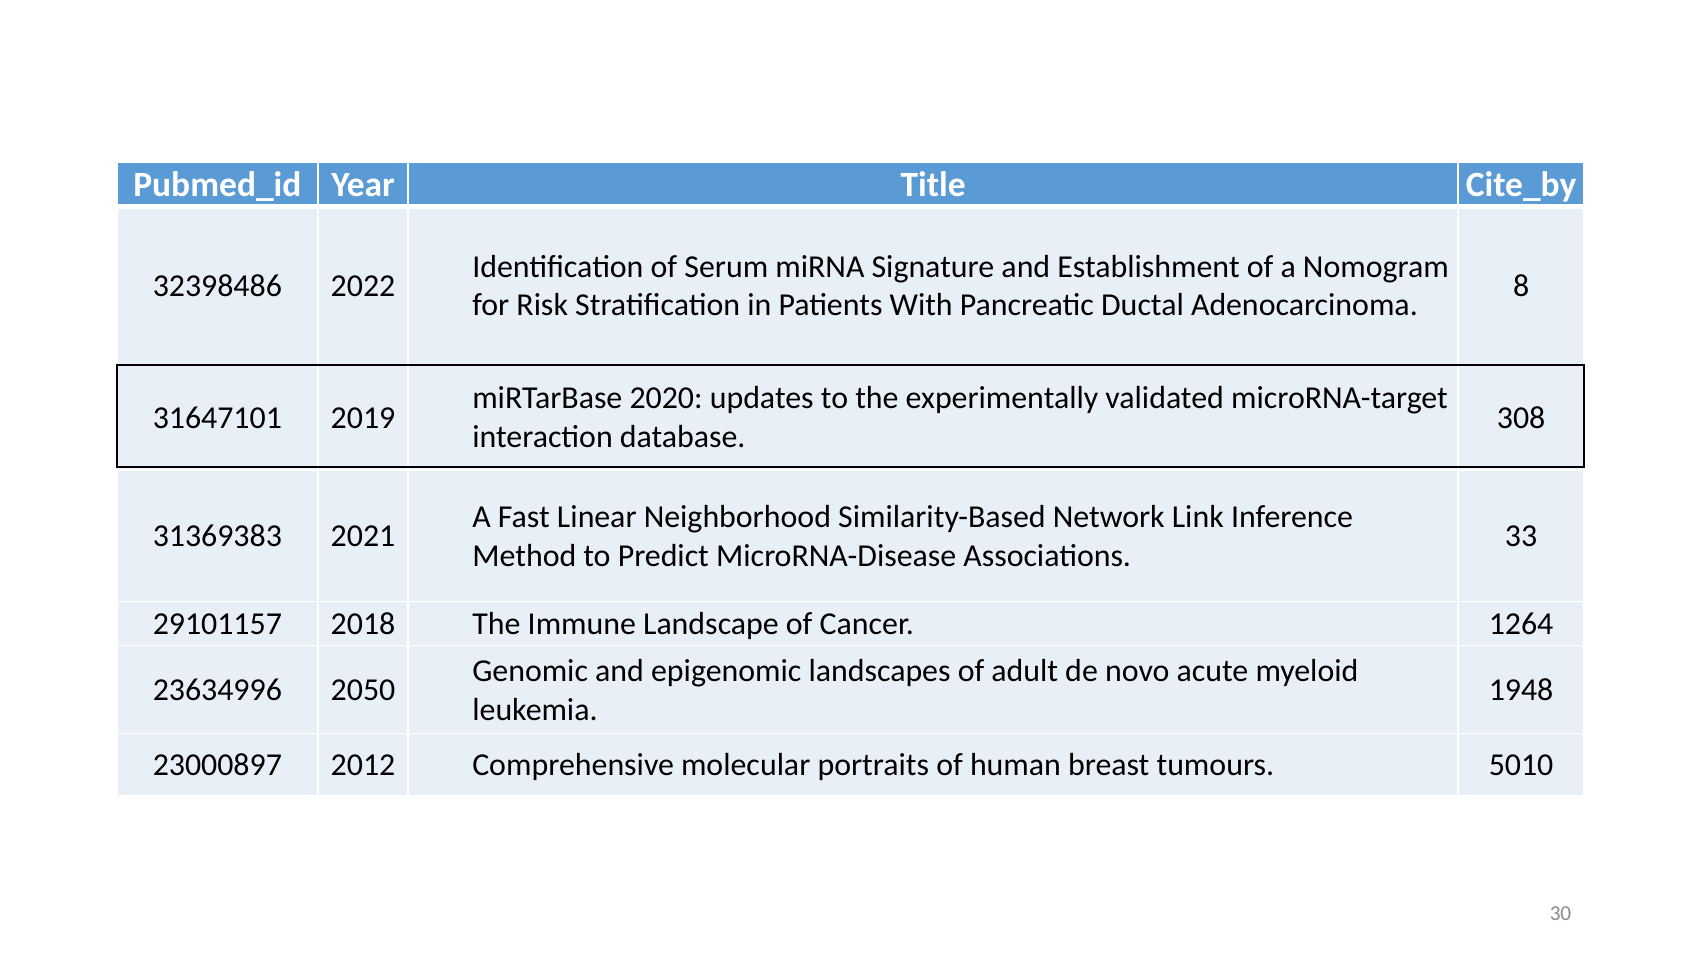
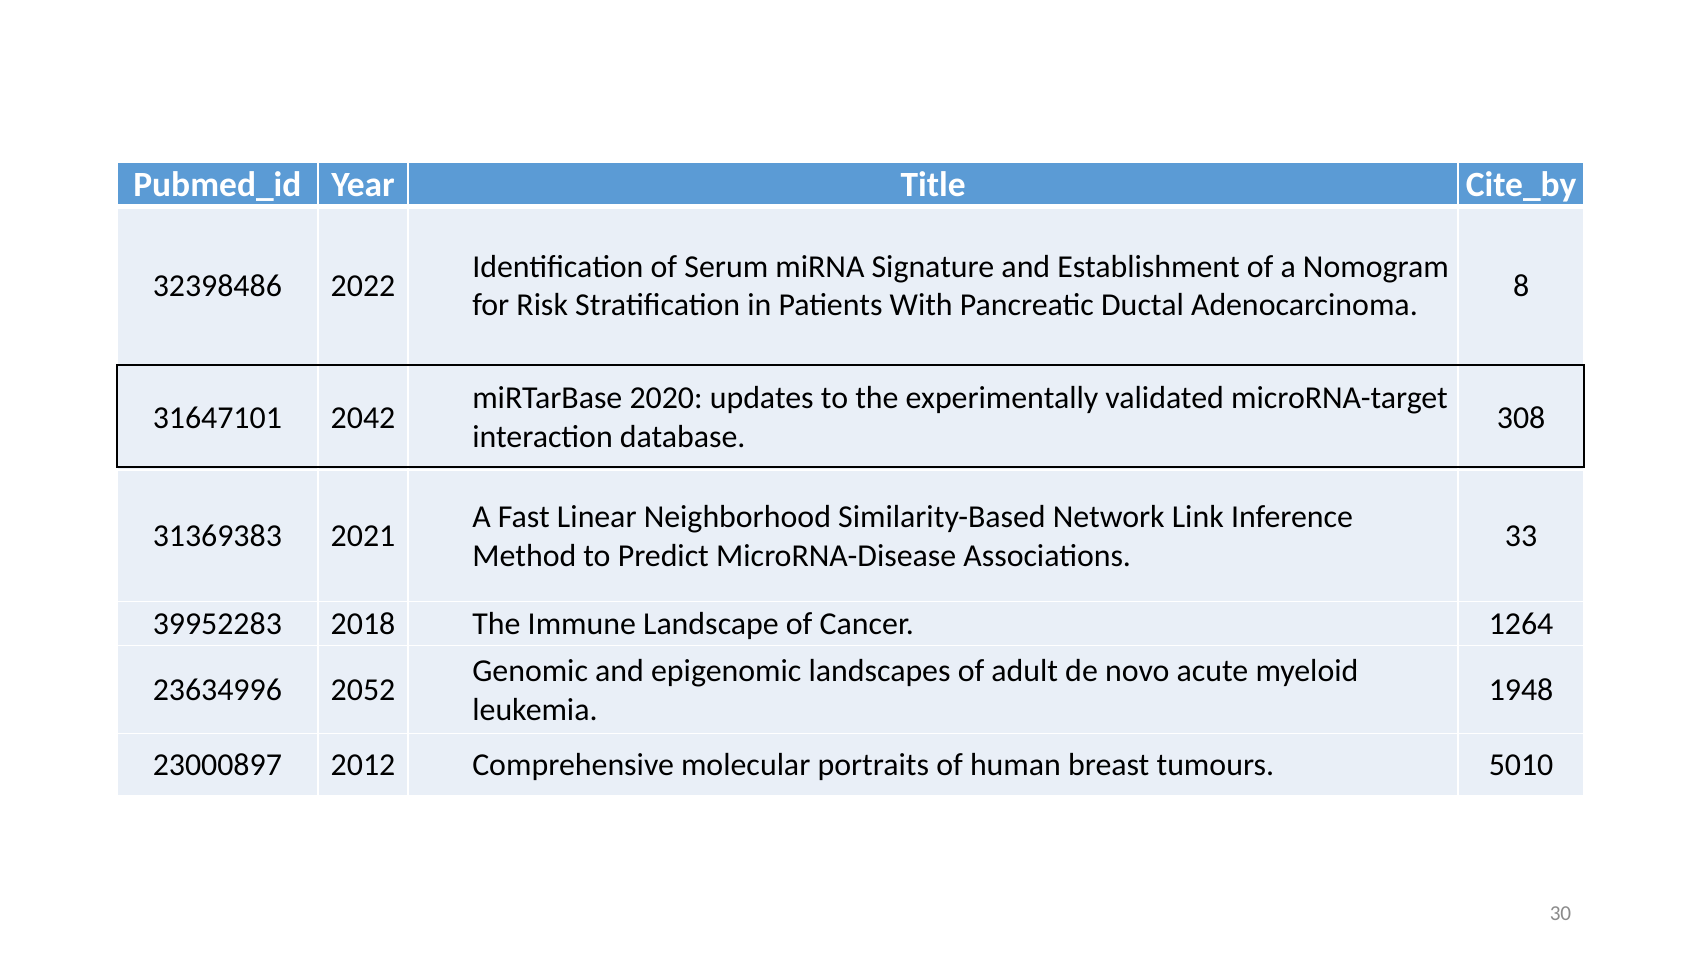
2019: 2019 -> 2042 (363, 418)
29101157: 29101157 -> 39952283 (217, 624)
2050: 2050 -> 2052 (363, 690)
